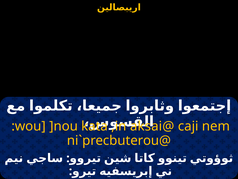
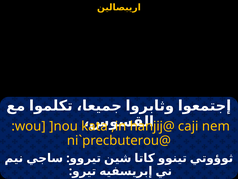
aksai@: aksai@ -> hanjij@ (152, 126)
